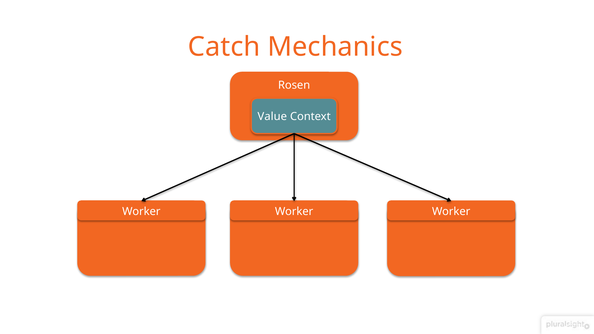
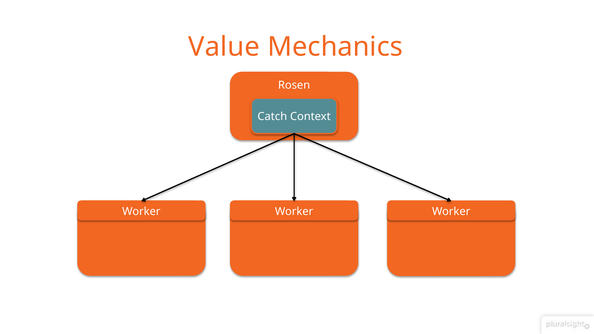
Catch: Catch -> Value (224, 47)
Value: Value -> Catch (272, 117)
